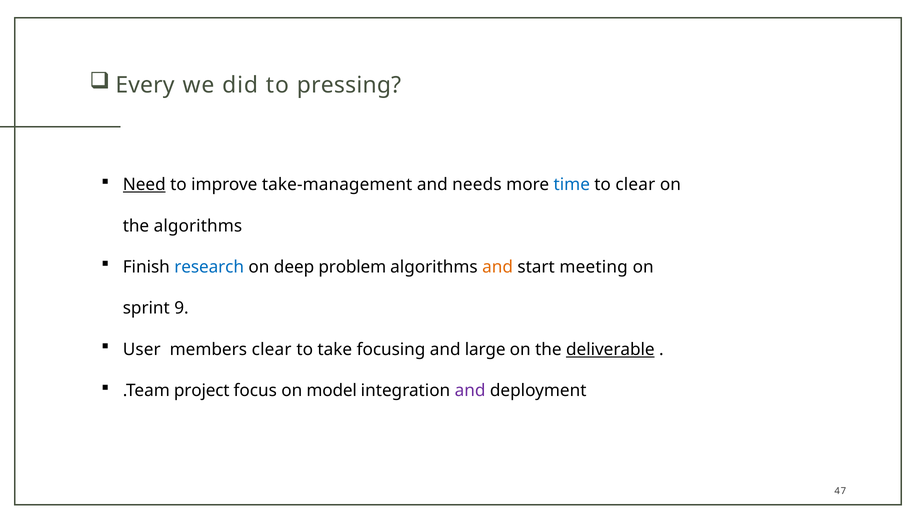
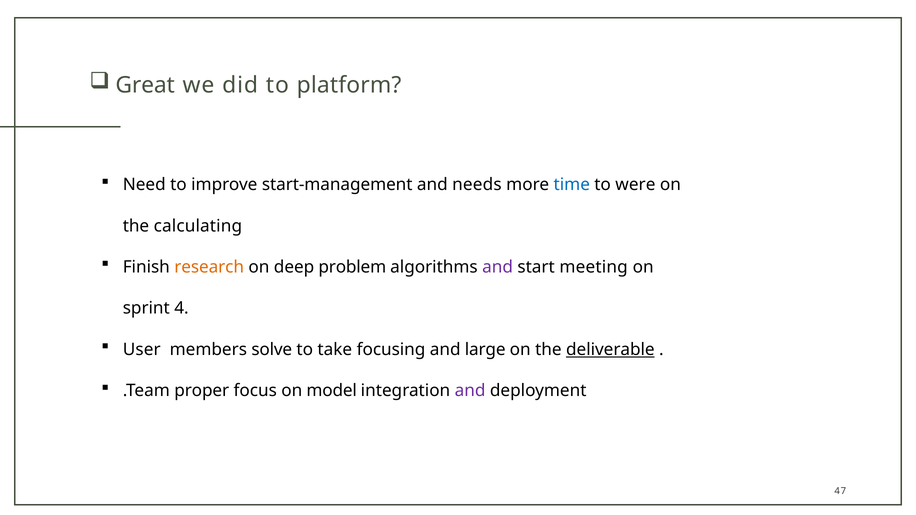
Every: Every -> Great (145, 85)
pressing: pressing -> platform (349, 85)
Need underline: present -> none (144, 185)
take-management: take-management -> start-management (337, 185)
to clear: clear -> were (635, 185)
the algorithms: algorithms -> calculating (198, 226)
research colour: blue -> orange (209, 267)
and colour: orange -> purple (498, 267)
9: 9 -> 4 (181, 308)
members clear: clear -> solve (272, 350)
project: project -> proper (202, 391)
